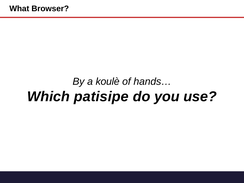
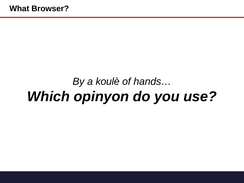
patisipe: patisipe -> opinyon (101, 97)
